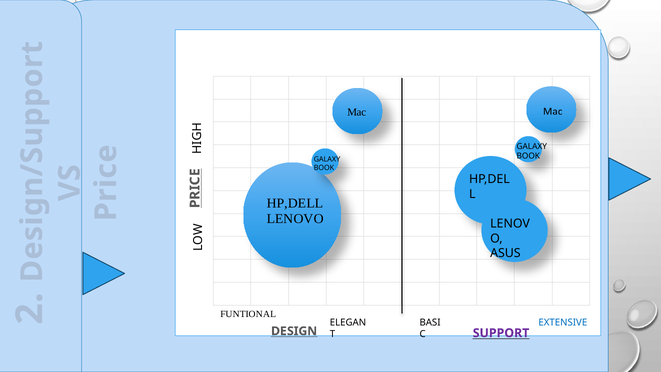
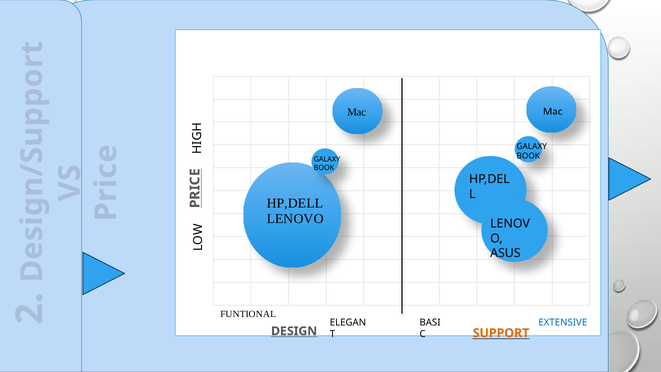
SUPPORT colour: purple -> orange (501, 333)
